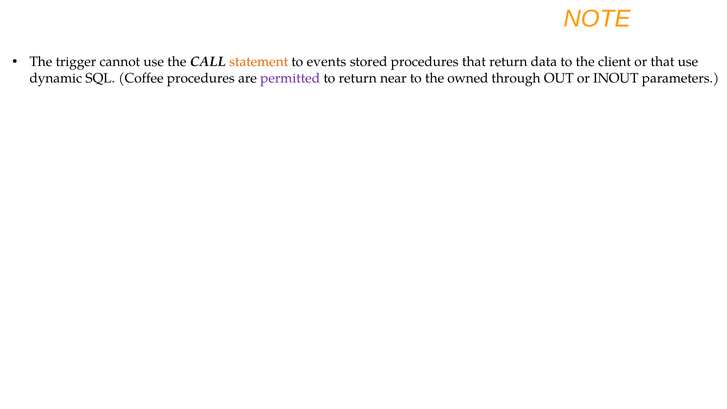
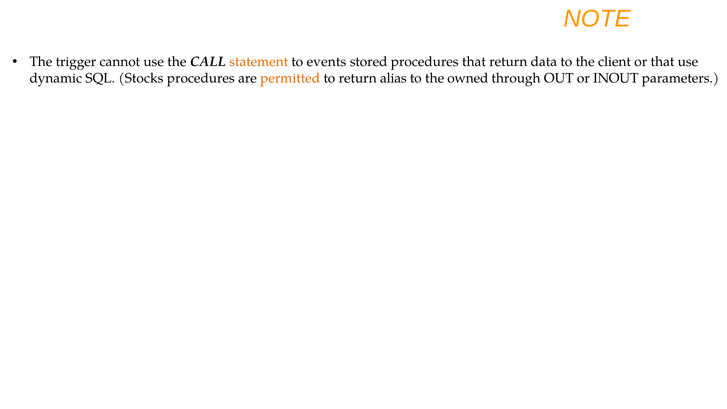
Coffee: Coffee -> Stocks (141, 78)
permitted colour: purple -> orange (290, 78)
near: near -> alias (393, 78)
